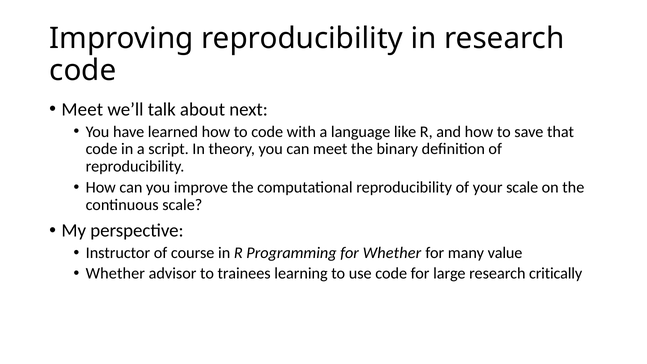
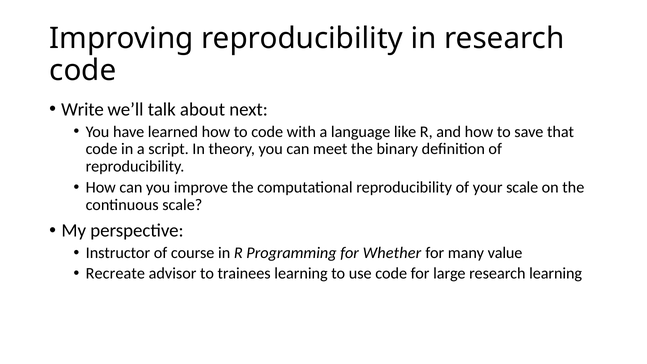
Meet: Meet -> Write (82, 109)
Whether: Whether -> Recreate (115, 274)
research critically: critically -> learning (556, 274)
